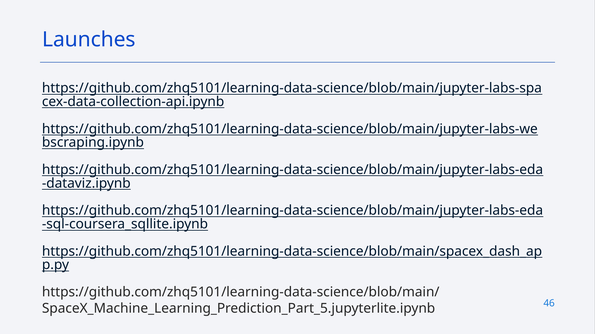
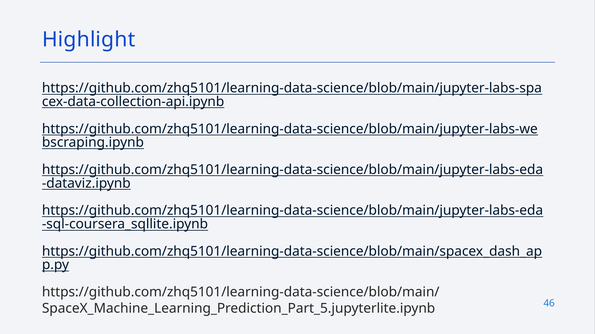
Launches: Launches -> Highlight (89, 40)
